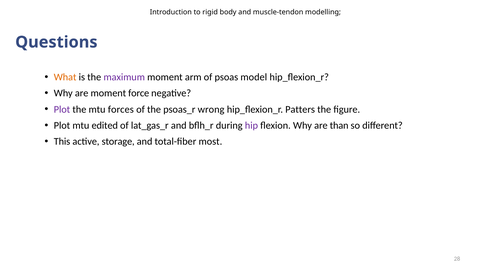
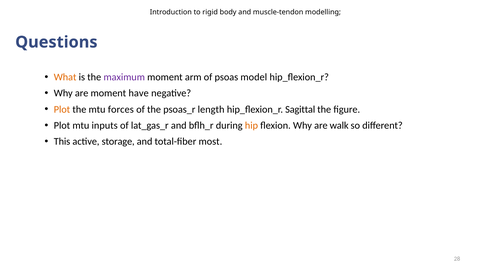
force: force -> have (139, 93)
Plot colour: purple -> orange (62, 109)
wrong: wrong -> length (211, 109)
Patters: Patters -> Sagittal (300, 109)
edited: edited -> inputs (105, 125)
hip colour: purple -> orange (251, 125)
than: than -> walk (339, 125)
